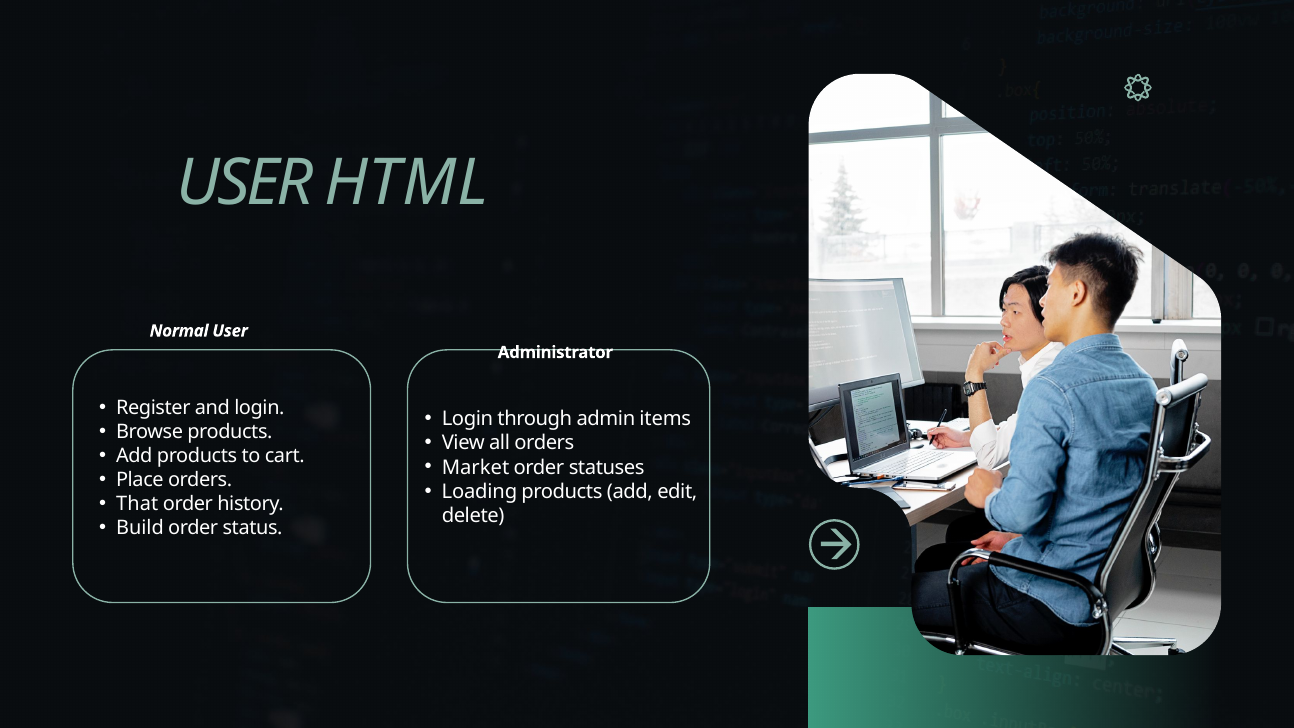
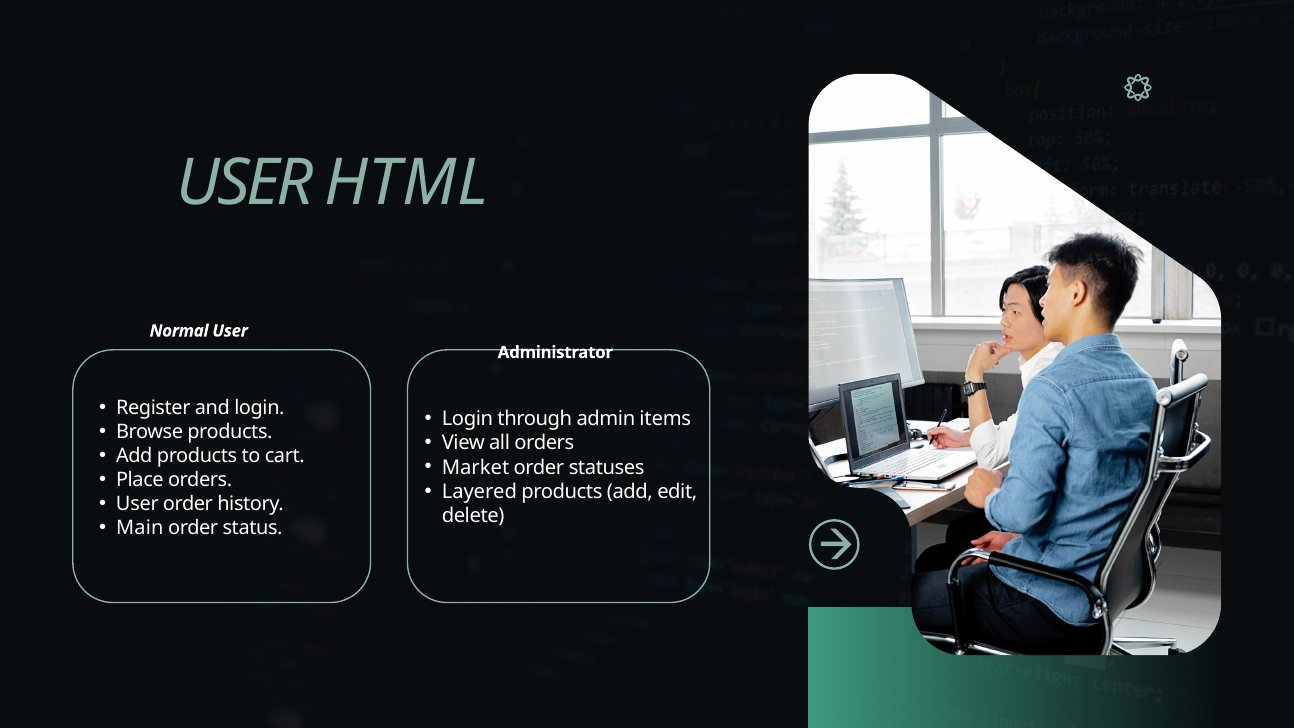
Loading: Loading -> Layered (479, 492)
That: That -> User (137, 504)
Build: Build -> Main (140, 528)
